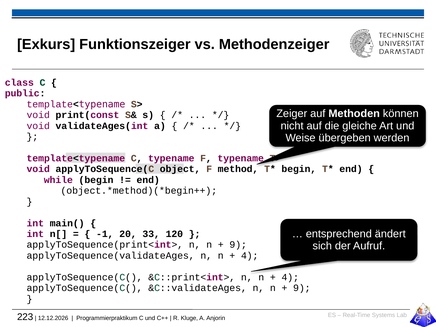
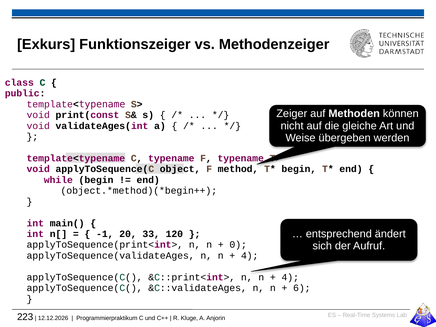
9: 9 -> 0 (238, 245)
9: 9 -> 6 (302, 288)
